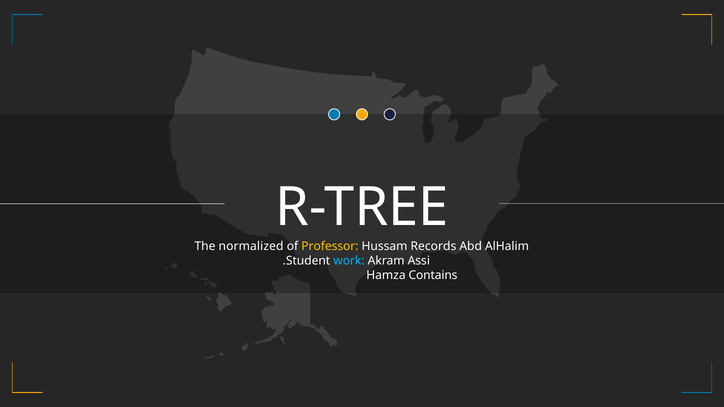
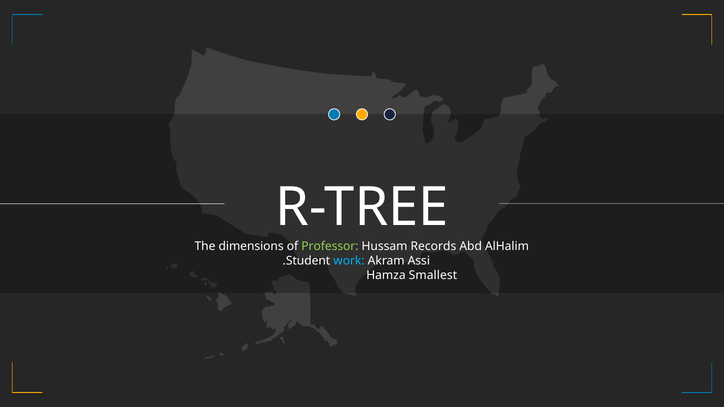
normalized: normalized -> dimensions (251, 246)
Professor colour: yellow -> light green (330, 246)
Contains: Contains -> Smallest (433, 275)
